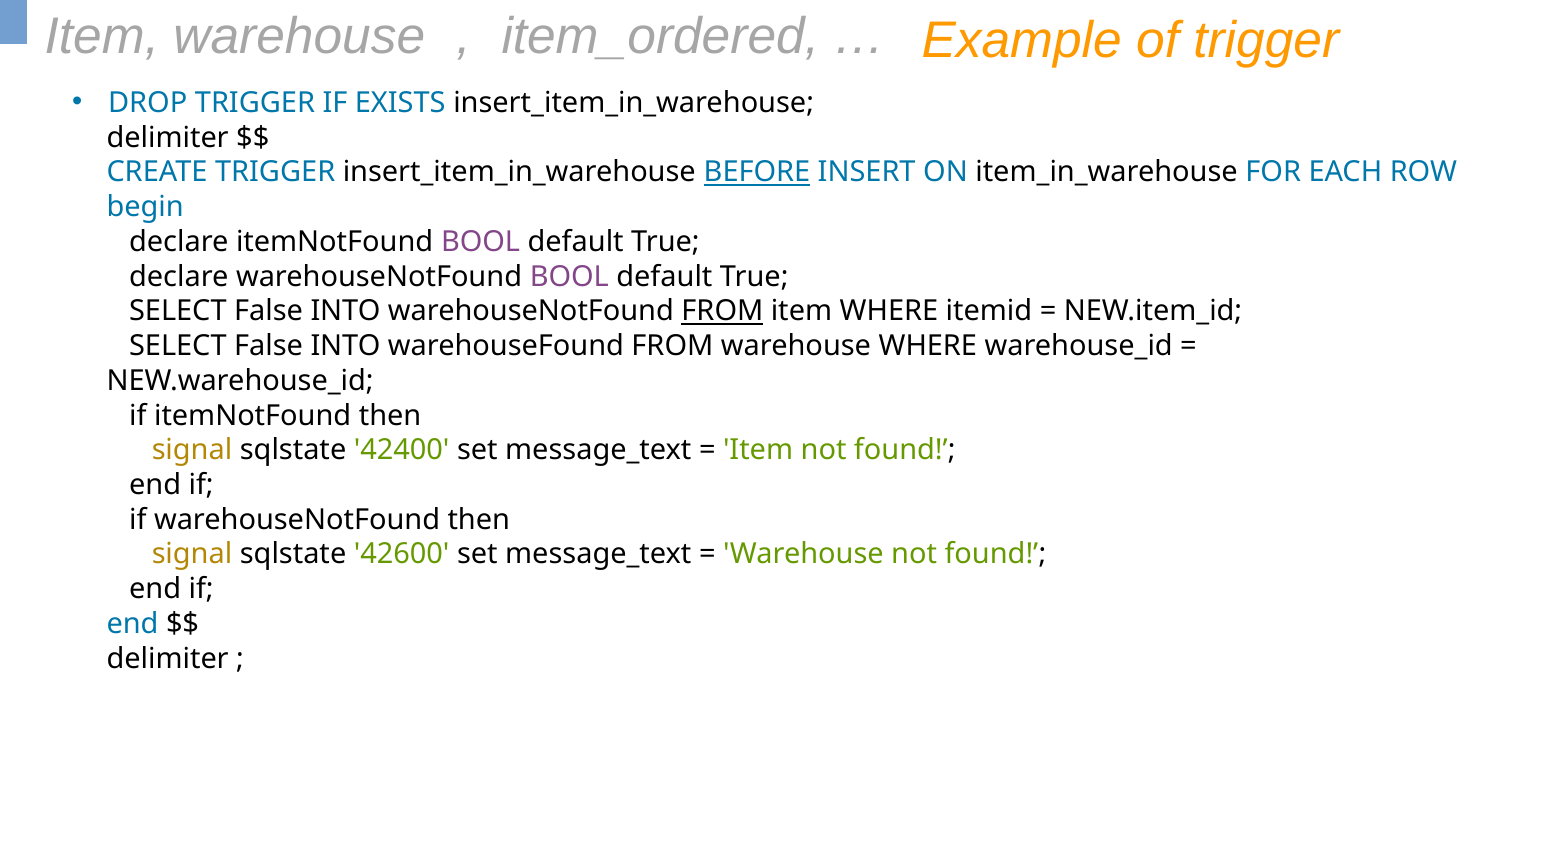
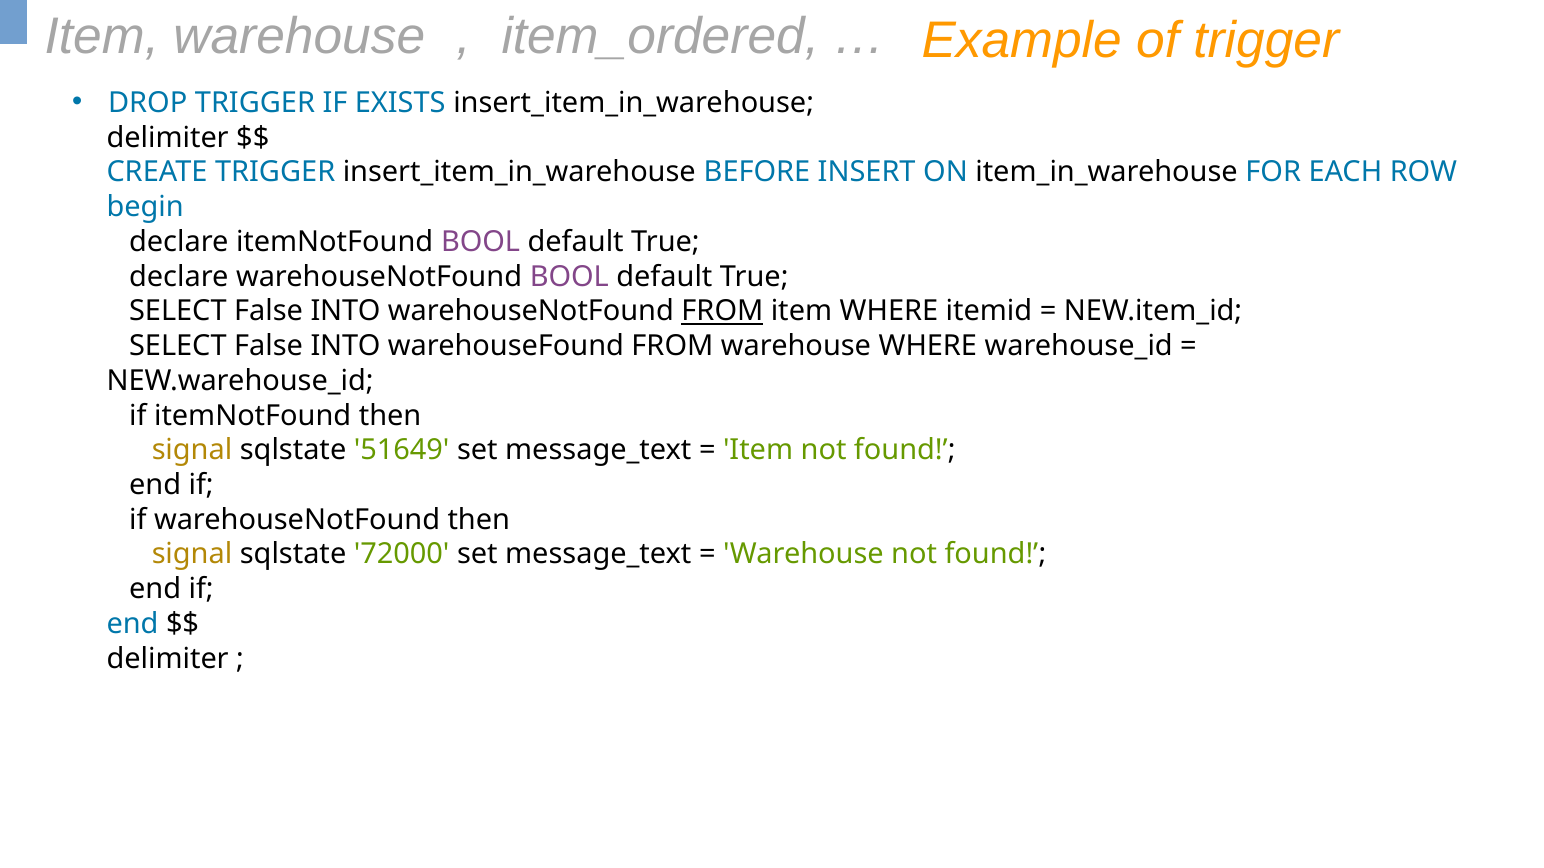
BEFORE underline: present -> none (757, 173)
42400: 42400 -> 51649 (402, 450)
42600: 42600 -> 72000 (402, 555)
